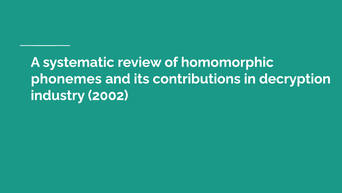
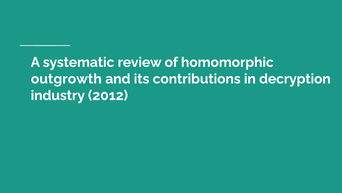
phonemes: phonemes -> outgrowth (66, 79)
2002: 2002 -> 2012 (108, 95)
